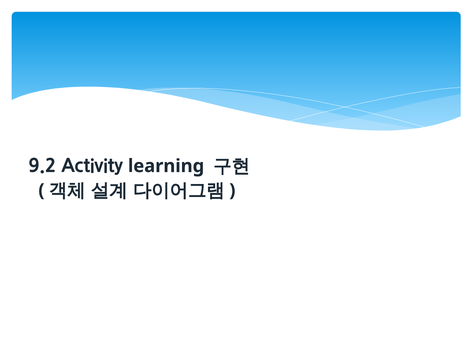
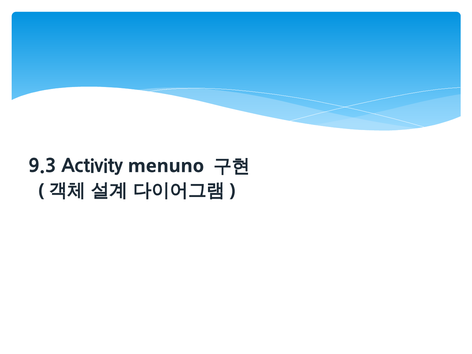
9.2: 9.2 -> 9.3 (42, 166)
learning: learning -> menuno (166, 166)
